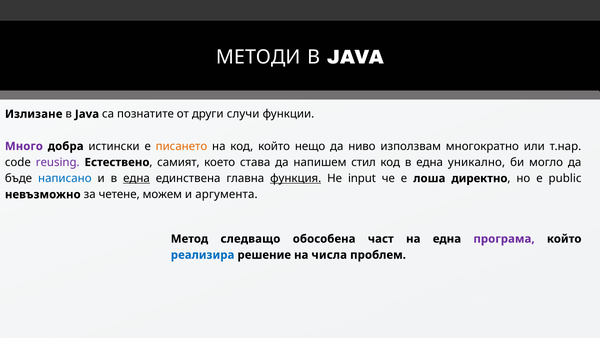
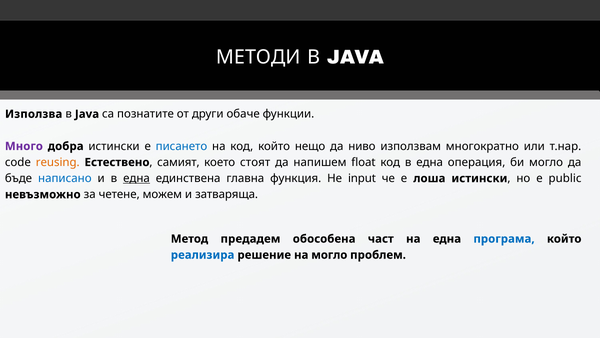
Излизане: Излизане -> Използва (34, 114)
случи: случи -> обаче (243, 114)
писането colour: orange -> blue (181, 146)
reusing colour: purple -> orange (58, 162)
става: става -> стоят (255, 162)
стил: стил -> float (364, 162)
уникално: уникално -> операция (477, 162)
функция underline: present -> none (296, 178)
лоша директно: директно -> истински (479, 178)
аргумента: аргумента -> затваряща (227, 194)
следващо: следващо -> предадем (250, 239)
програма colour: purple -> blue (504, 239)
на числа: числа -> могло (329, 255)
